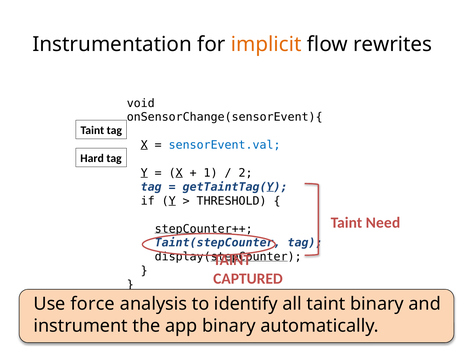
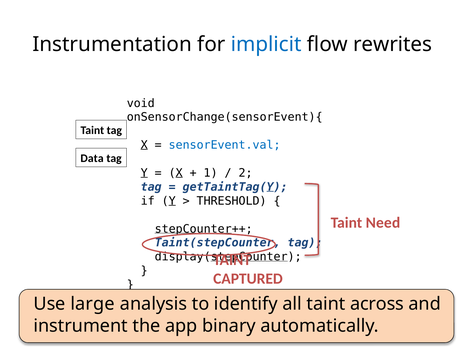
implicit colour: orange -> blue (266, 44)
Hard: Hard -> Data (92, 158)
force: force -> large (93, 304)
taint binary: binary -> across (377, 304)
